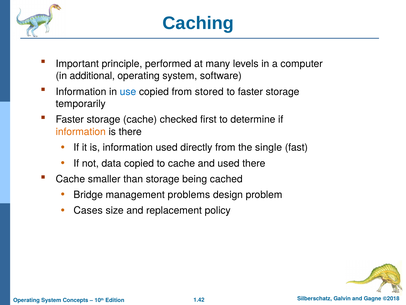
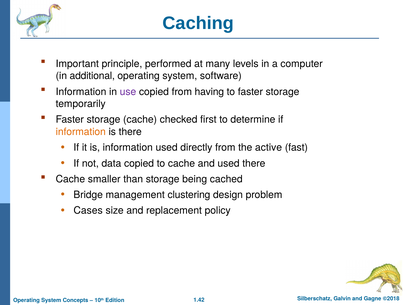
use colour: blue -> purple (128, 92)
stored: stored -> having (209, 92)
single: single -> active (269, 147)
problems: problems -> clustering (189, 195)
